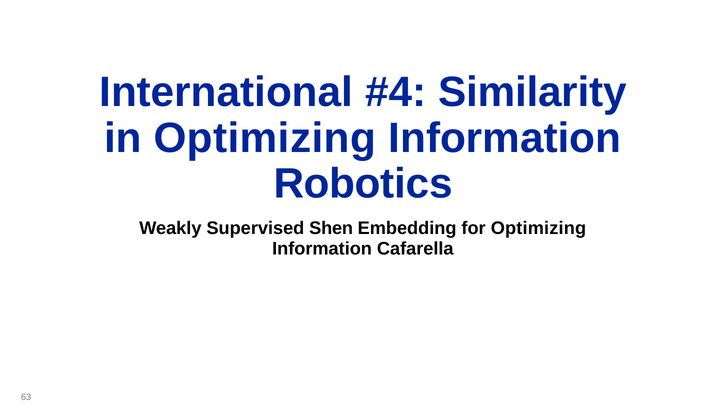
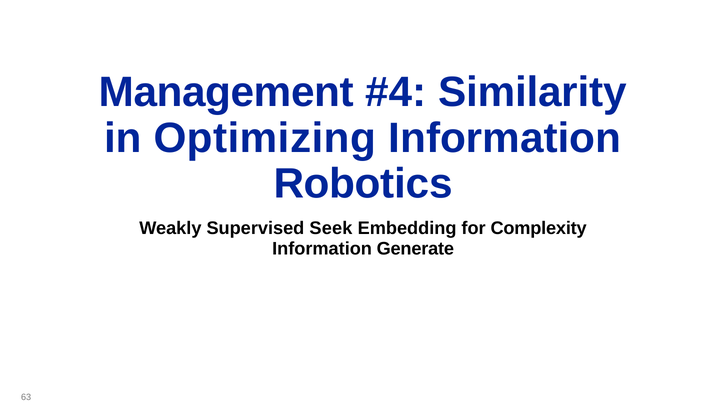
International: International -> Management (226, 92)
Shen: Shen -> Seek (331, 228)
for Optimizing: Optimizing -> Complexity (539, 228)
Cafarella: Cafarella -> Generate (415, 248)
